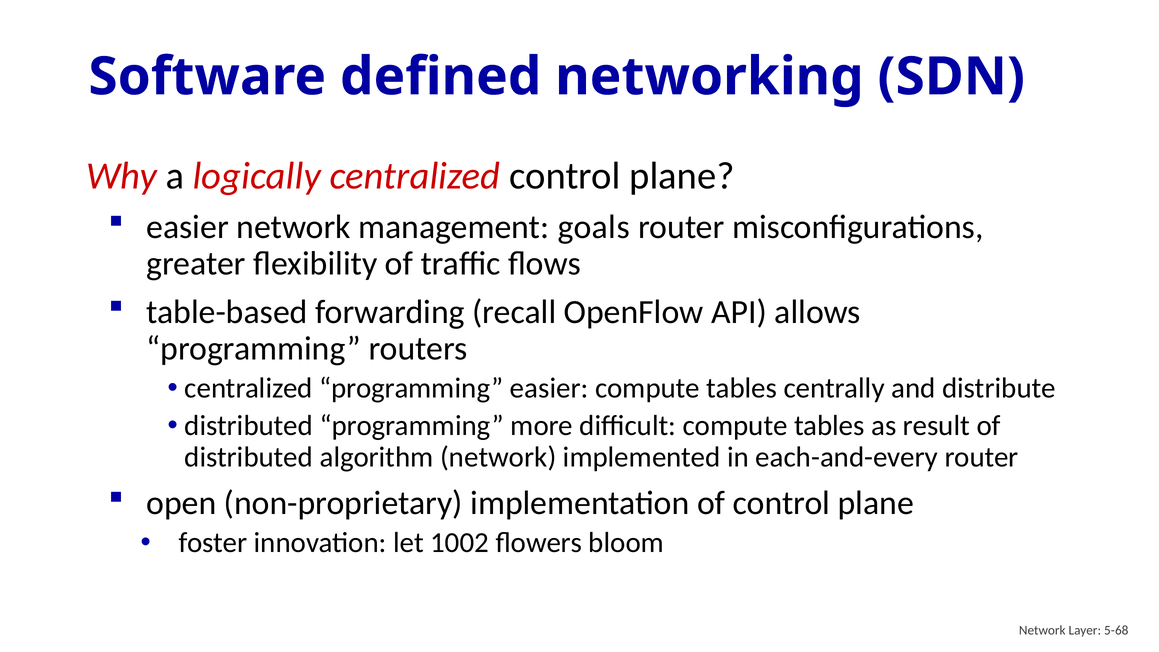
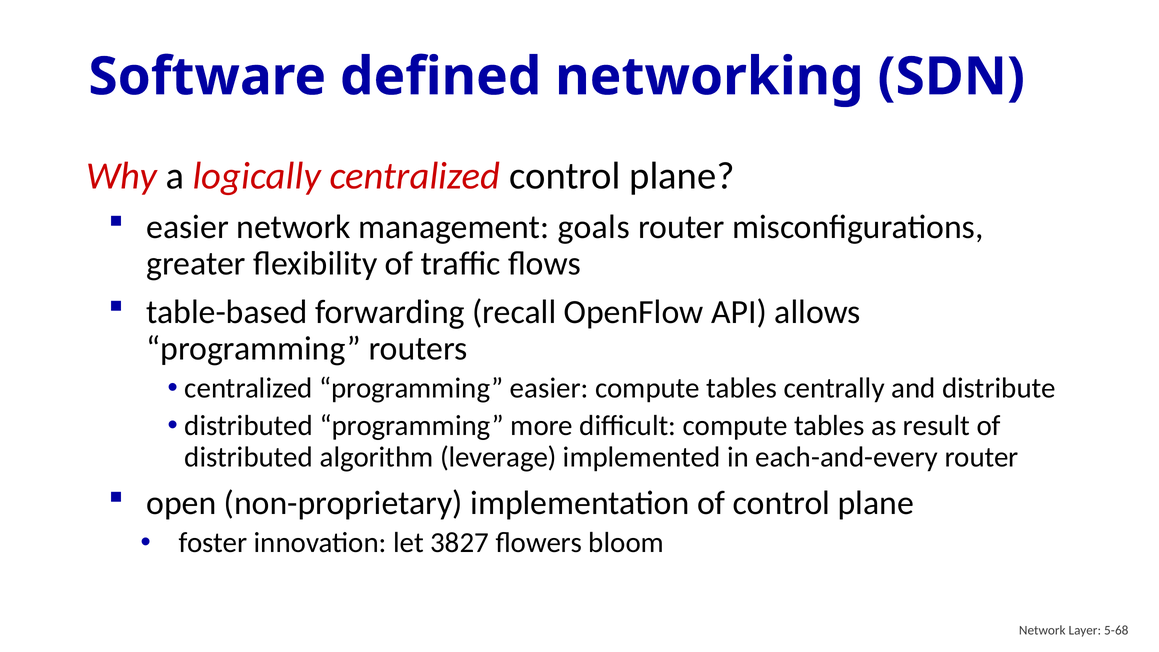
algorithm network: network -> leverage (498, 457)
1002: 1002 -> 3827 (460, 543)
